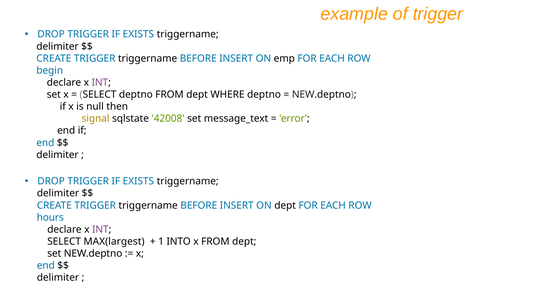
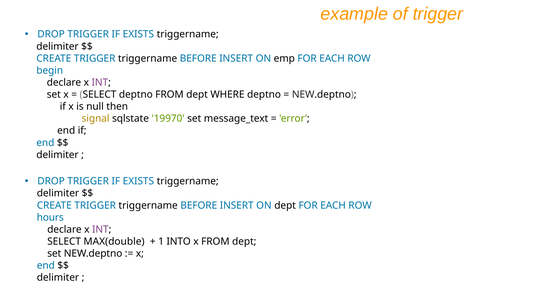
42008: 42008 -> 19970 (168, 118)
MAX(largest: MAX(largest -> MAX(double (114, 241)
